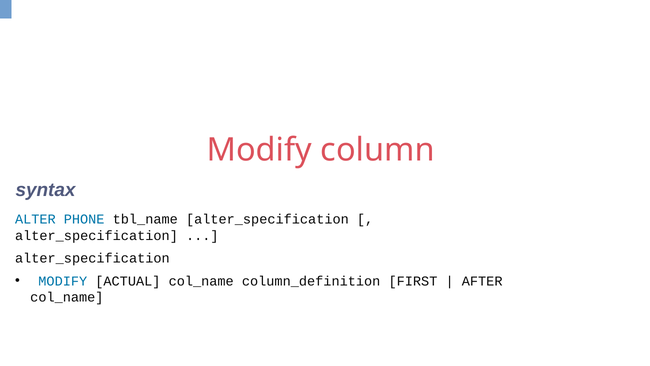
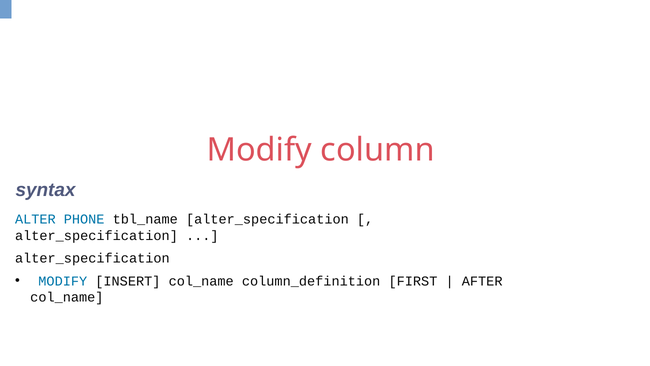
ACTUAL: ACTUAL -> INSERT (128, 281)
